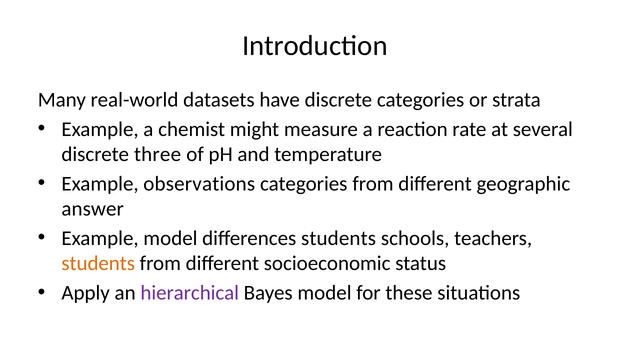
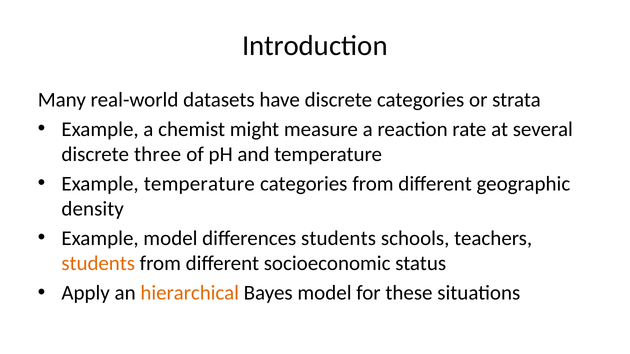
Example observations: observations -> temperature (199, 184)
answer: answer -> density (93, 209)
hierarchical colour: purple -> orange (190, 293)
